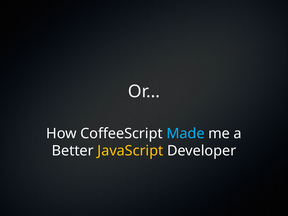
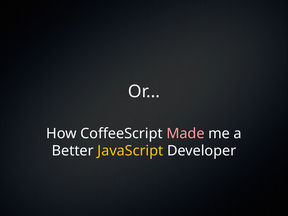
Made colour: light blue -> pink (185, 133)
